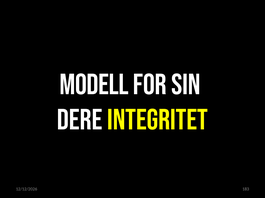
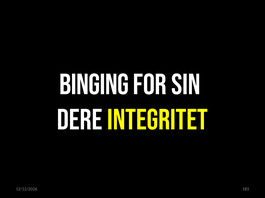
MODELL: MODELL -> BINGING (94, 85)
